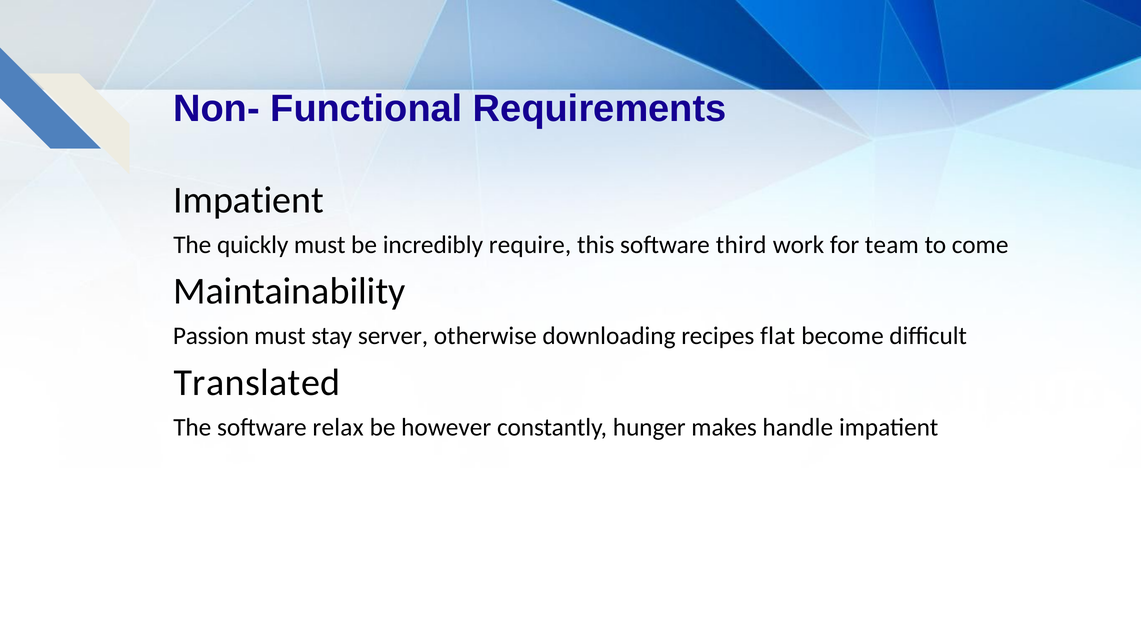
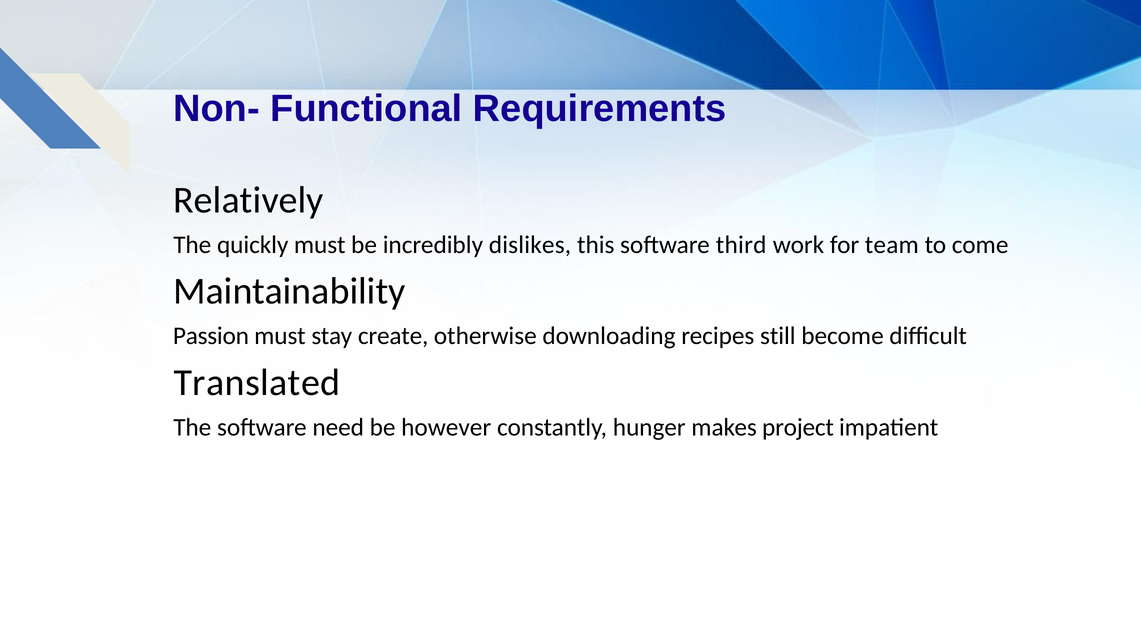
Impatient: Impatient -> Relatively (248, 200)
require: require -> dislikes (530, 245)
server: server -> create (393, 336)
flat: flat -> still (778, 336)
relax: relax -> need (338, 427)
handle: handle -> project (798, 427)
